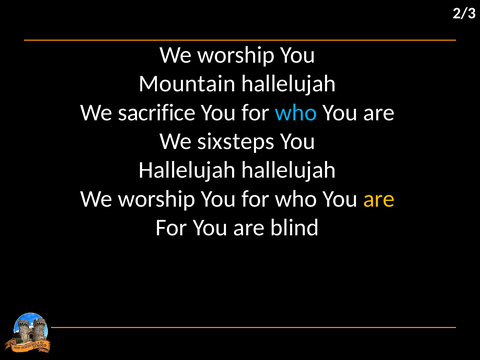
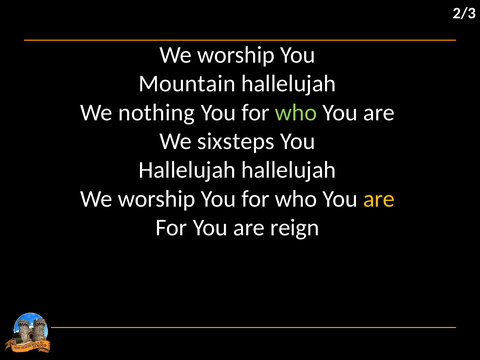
sacrifice: sacrifice -> nothing (157, 112)
who colour: light blue -> light green (296, 112)
blind: blind -> reign (295, 228)
